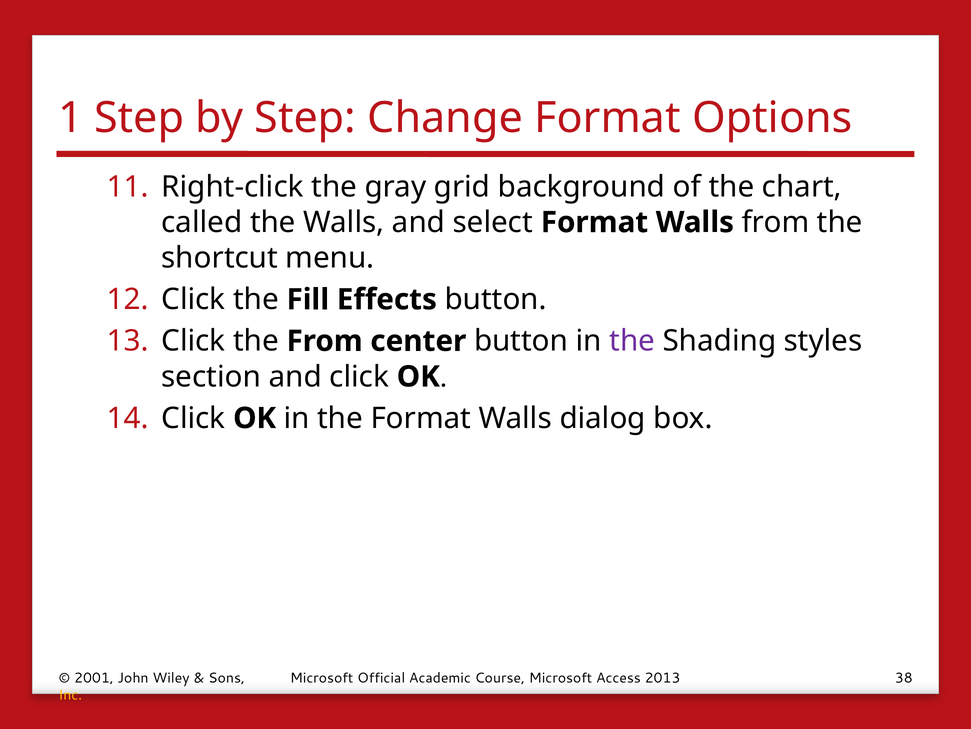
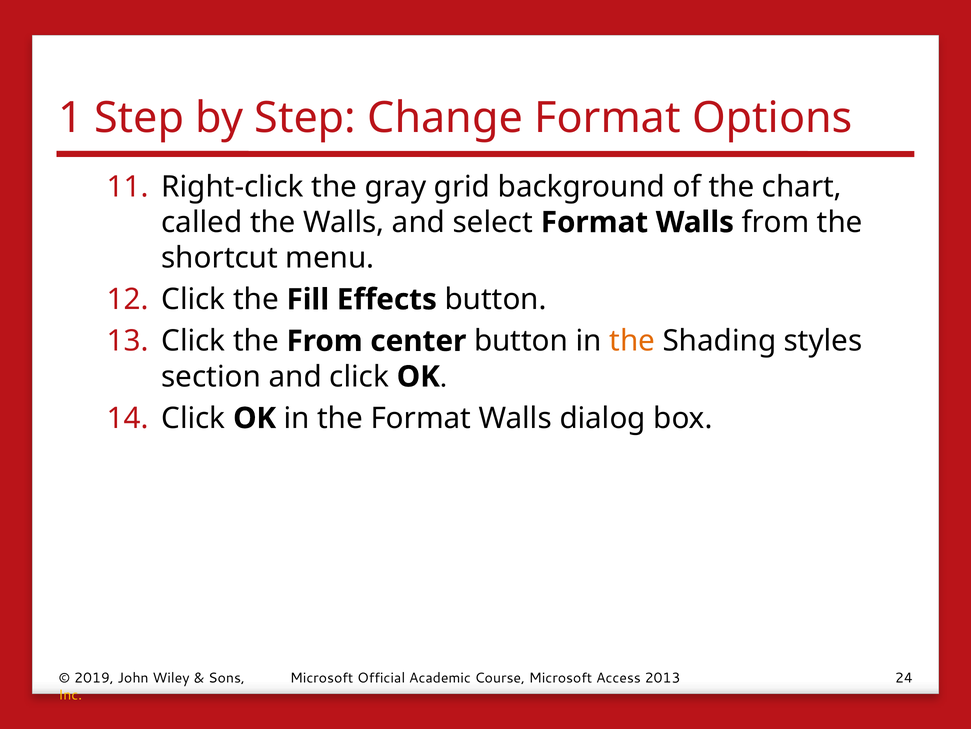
the colour: purple -> orange (632, 341)
2001: 2001 -> 2019 (94, 678)
38: 38 -> 24 (904, 678)
